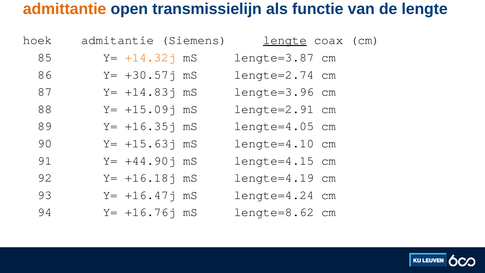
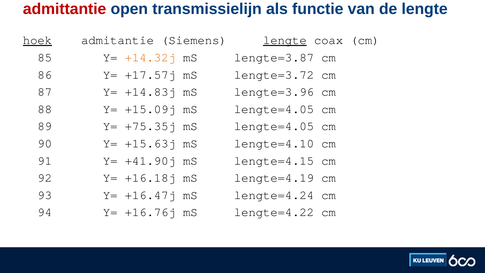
admittantie colour: orange -> red (65, 9)
hoek underline: none -> present (37, 40)
+30.57j: +30.57j -> +17.57j (150, 75)
lengte=2.74: lengte=2.74 -> lengte=3.72 (274, 75)
+15.09j mS lengte=2.91: lengte=2.91 -> lengte=4.05 (274, 109)
+16.35j: +16.35j -> +75.35j (150, 126)
+44.90j: +44.90j -> +41.90j (150, 161)
lengte=8.62: lengte=8.62 -> lengte=4.22 (274, 212)
